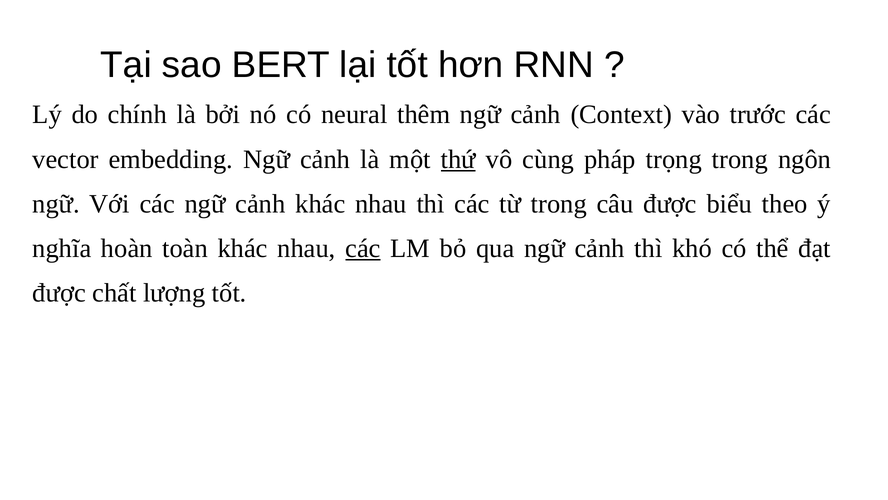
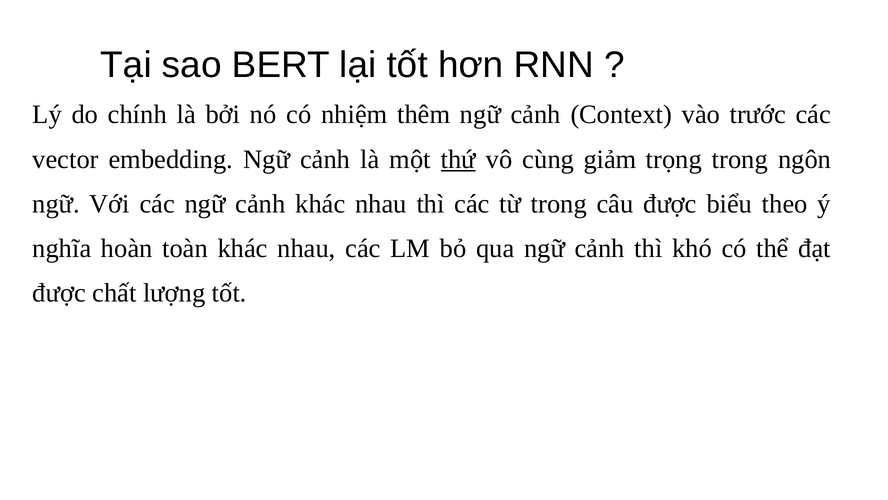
neural: neural -> nhiệm (354, 115)
pháp: pháp -> giảm (610, 159)
các underline: present -> none (363, 248)
